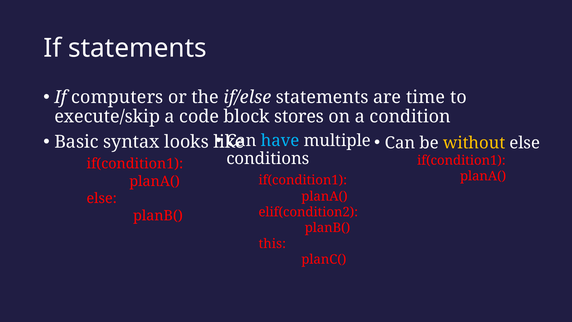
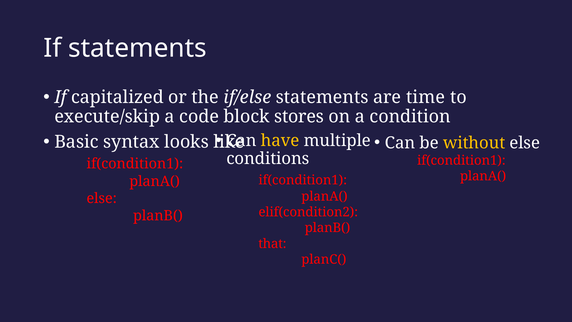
computers: computers -> capitalized (117, 97)
have colour: light blue -> yellow (280, 141)
this: this -> that (272, 244)
